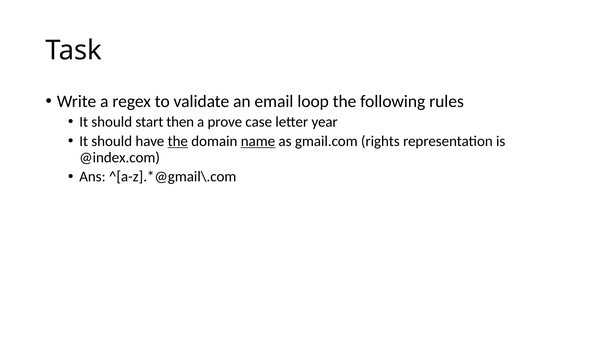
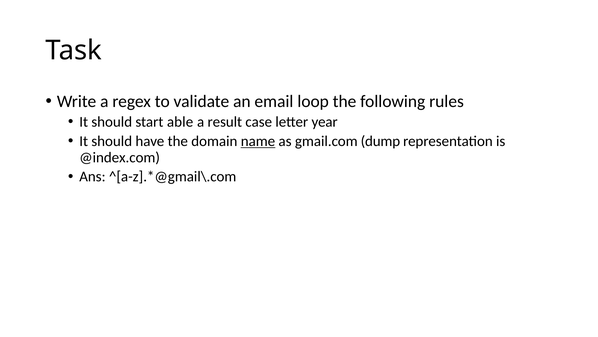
then: then -> able (180, 122)
prove: prove -> result (225, 122)
the underline: present -> none (178, 141)
rights: rights -> dump (380, 141)
